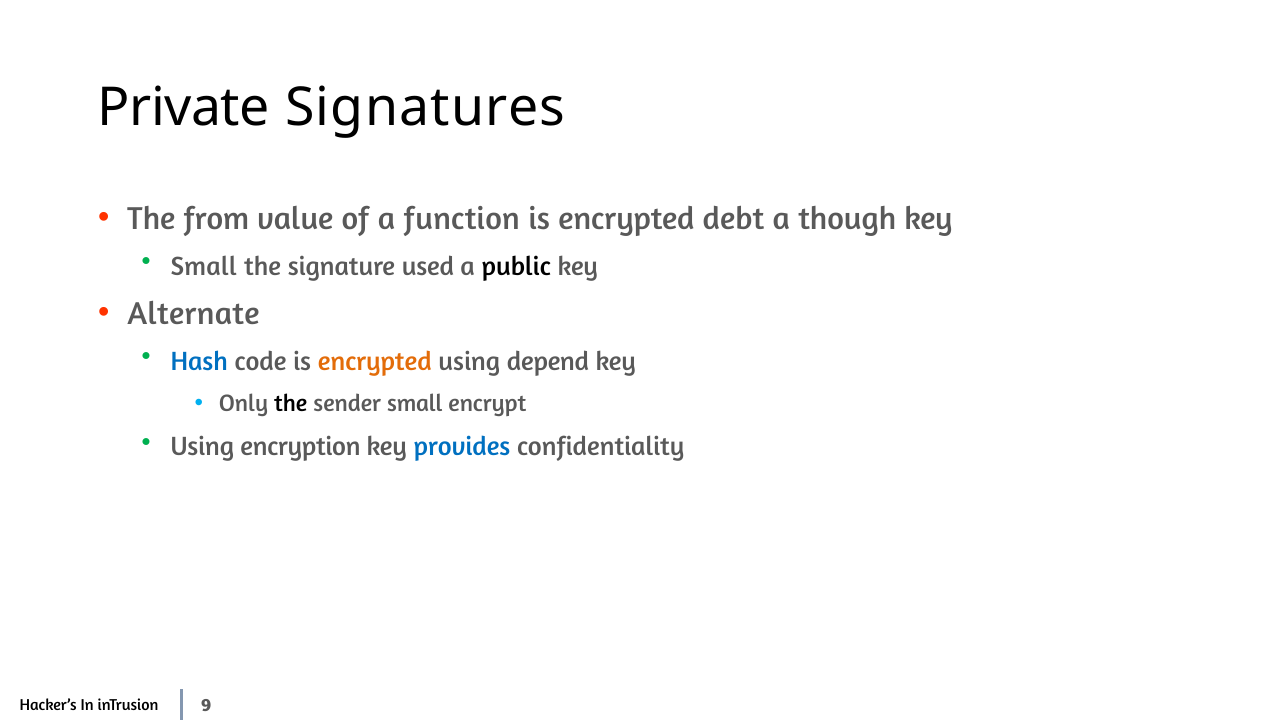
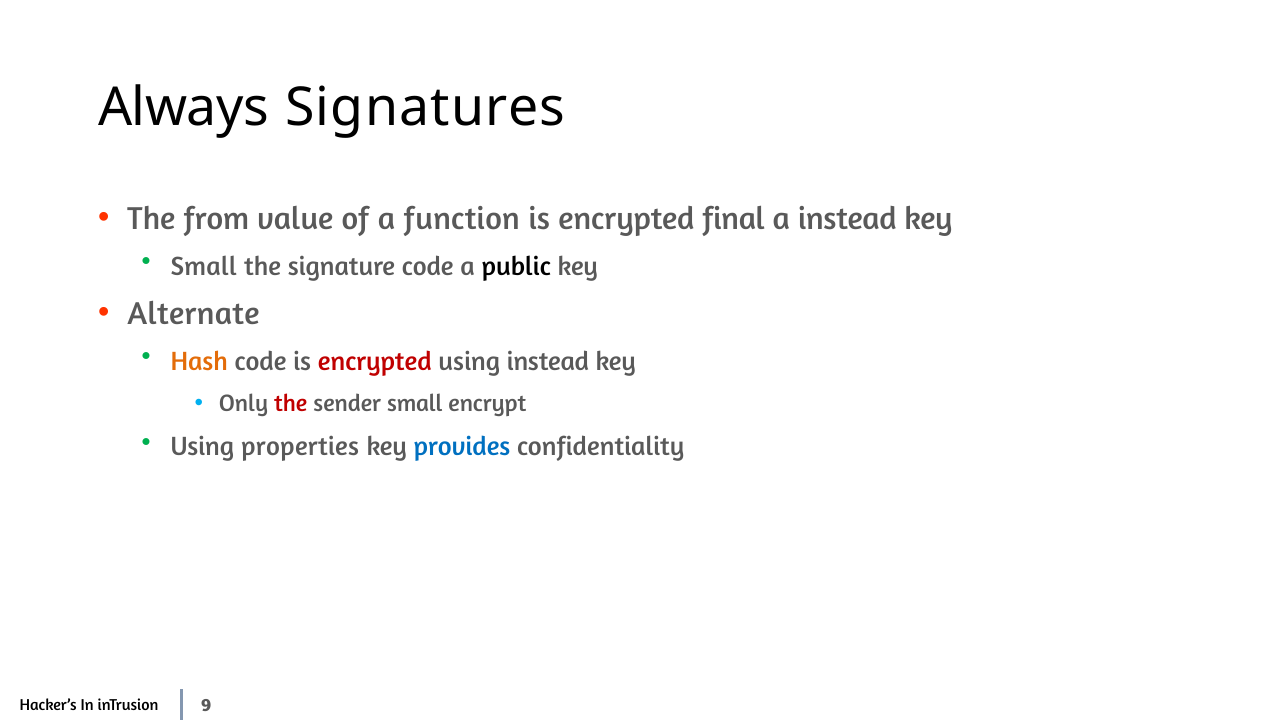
Private: Private -> Always (184, 108)
debt: debt -> final (734, 219)
a though: though -> instead (847, 219)
signature used: used -> code (428, 266)
Hash colour: blue -> orange (199, 361)
encrypted colour: orange -> red (375, 361)
using depend: depend -> instead (548, 361)
the colour: black -> red (291, 404)
encryption: encryption -> properties (300, 447)
